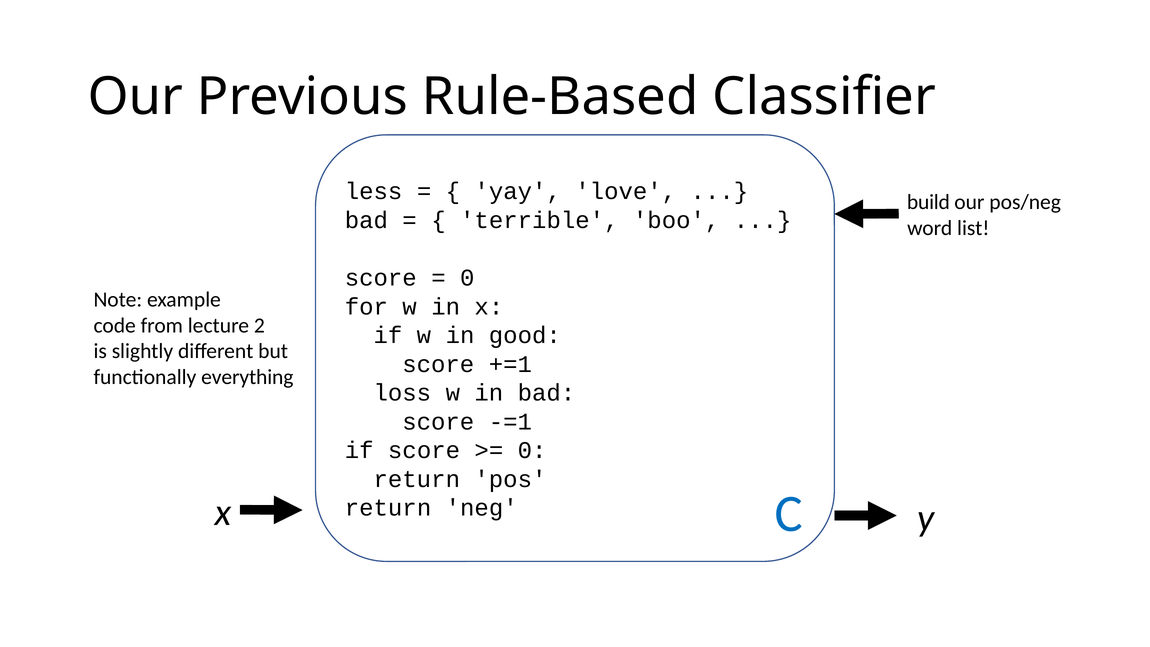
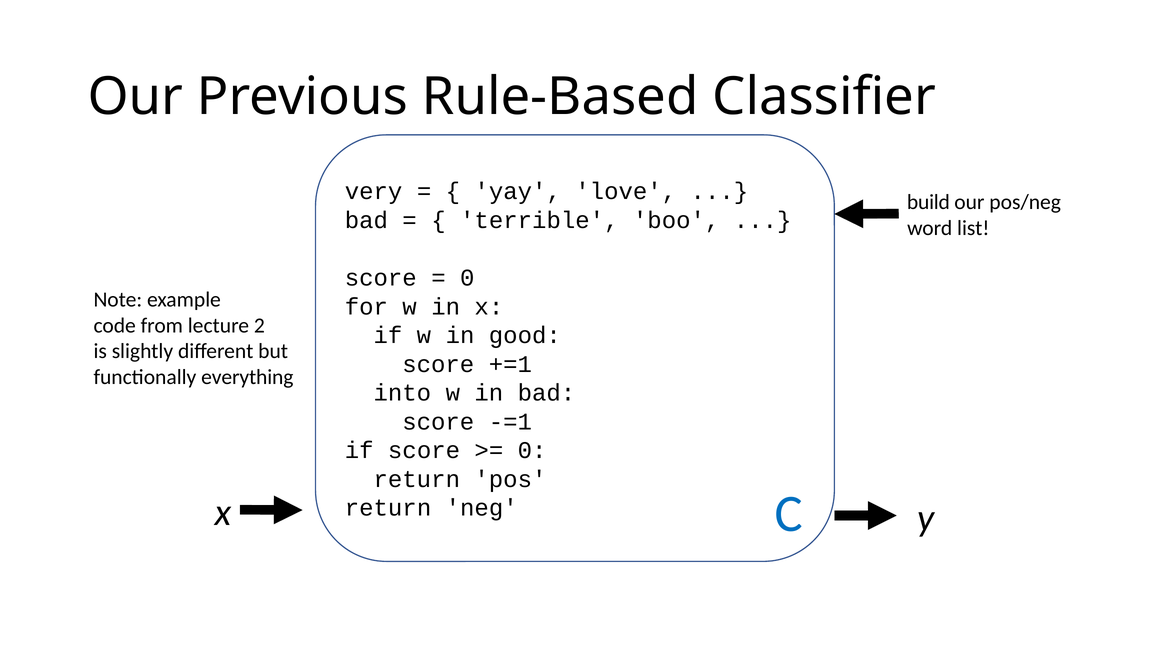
less: less -> very (374, 192)
loss: loss -> into (402, 393)
